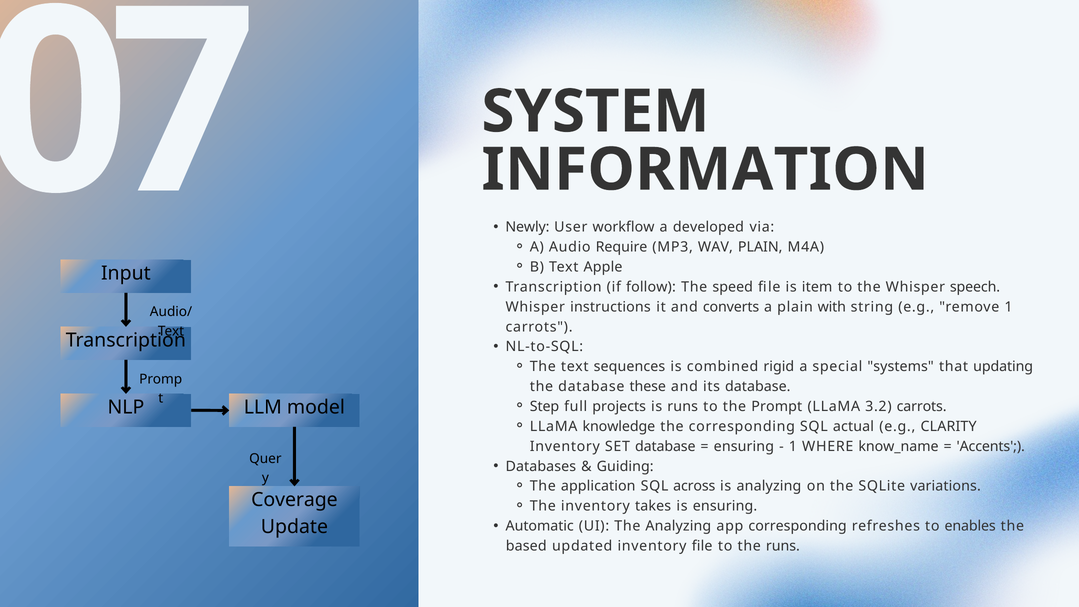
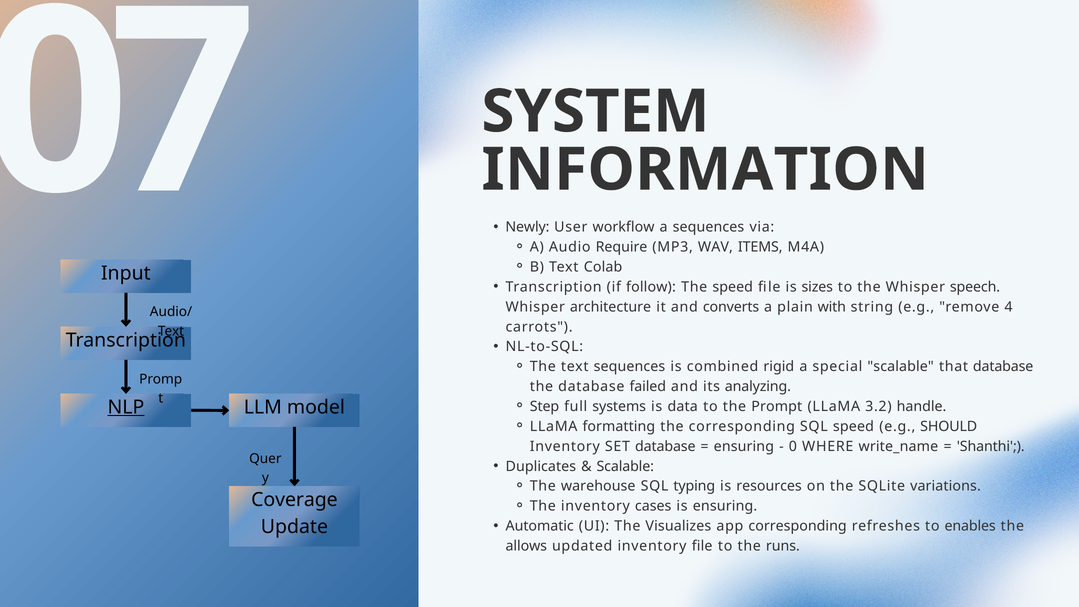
a developed: developed -> sequences (708, 227)
WAV PLAIN: PLAIN -> ITEMS (760, 247)
Apple: Apple -> Colab (603, 267)
item: item -> sizes (817, 287)
instructions: instructions -> architecture (611, 307)
remove 1: 1 -> 4 (1009, 307)
special systems: systems -> scalable (901, 367)
that updating: updating -> database (1003, 367)
these: these -> failed (648, 387)
its database: database -> analyzing (758, 387)
projects: projects -> systems (619, 407)
is runs: runs -> data (683, 407)
3.2 carrots: carrots -> handle (922, 407)
NLP underline: none -> present (126, 407)
knowledge: knowledge -> formatting (619, 426)
SQL actual: actual -> speed (853, 426)
CLARITY: CLARITY -> SHOULD (949, 426)
1: 1 -> 0 (793, 446)
know_name: know_name -> write_name (898, 446)
Accents: Accents -> Shanthi (991, 446)
Databases: Databases -> Duplicates (541, 466)
Guiding: Guiding -> Scalable (625, 466)
application: application -> warehouse (598, 486)
across: across -> typing (694, 486)
is analyzing: analyzing -> resources (769, 486)
takes: takes -> cases (653, 506)
The Analyzing: Analyzing -> Visualizes (678, 526)
based: based -> allows (526, 546)
